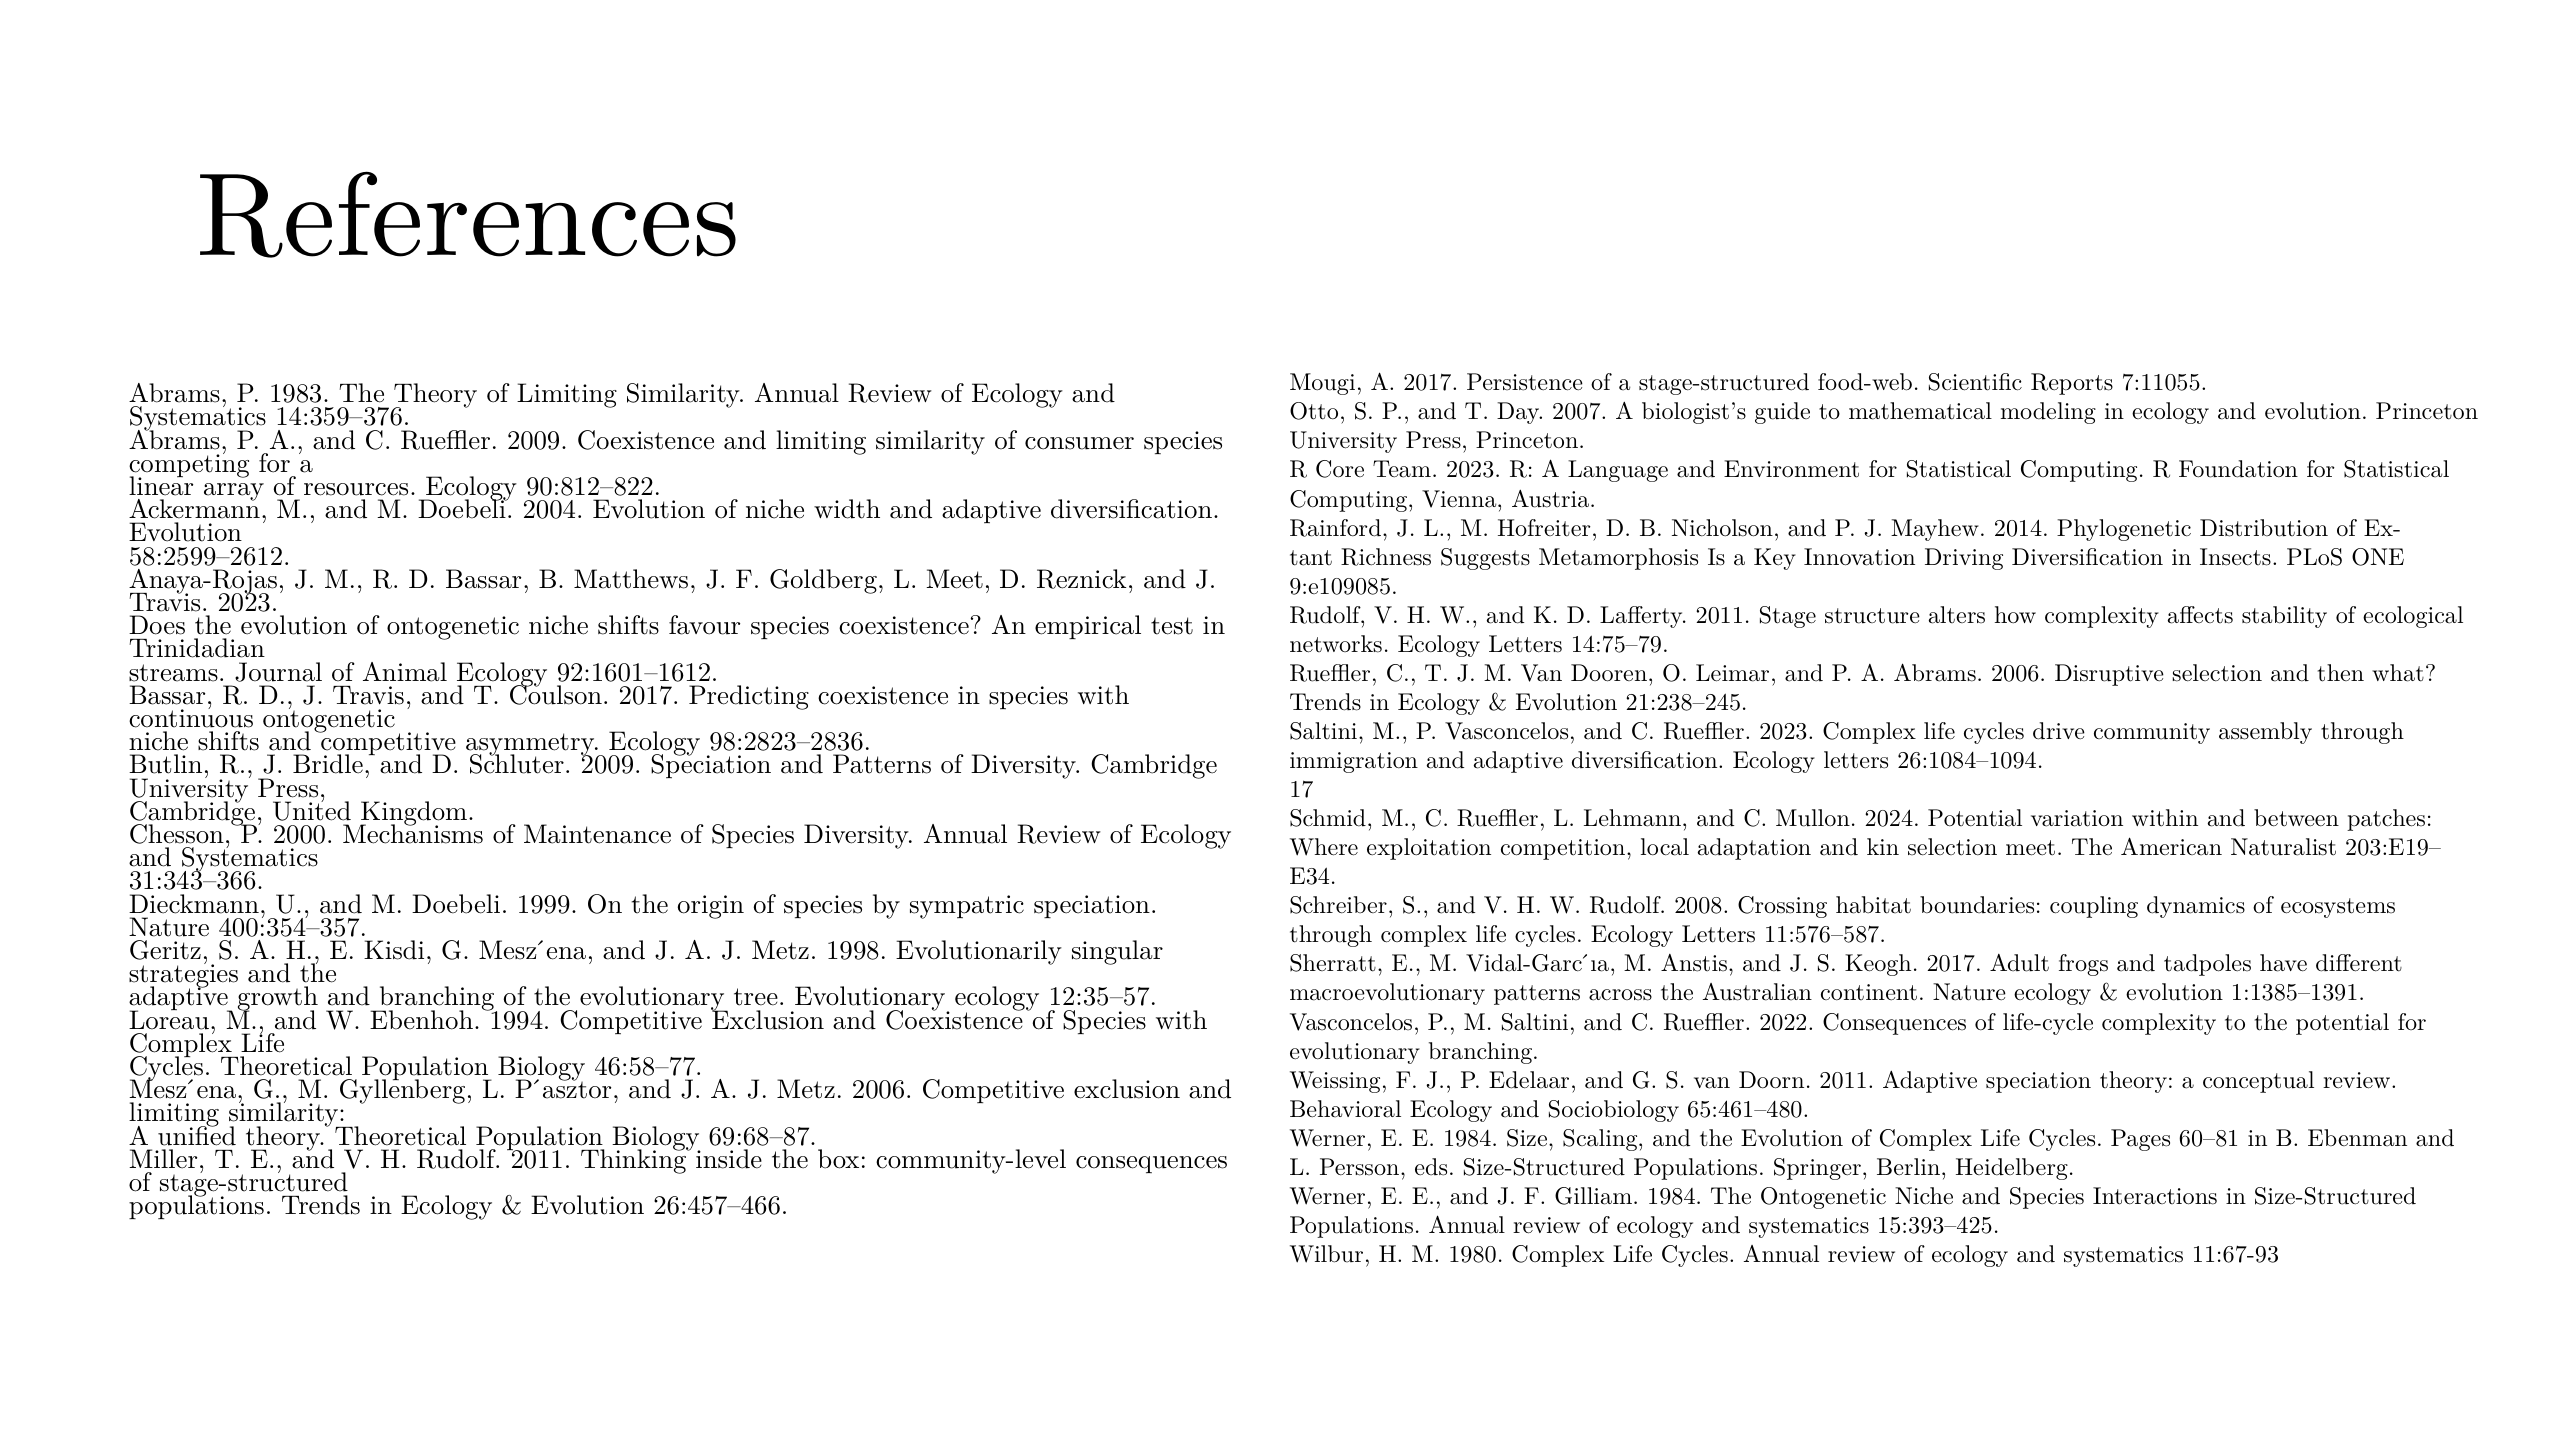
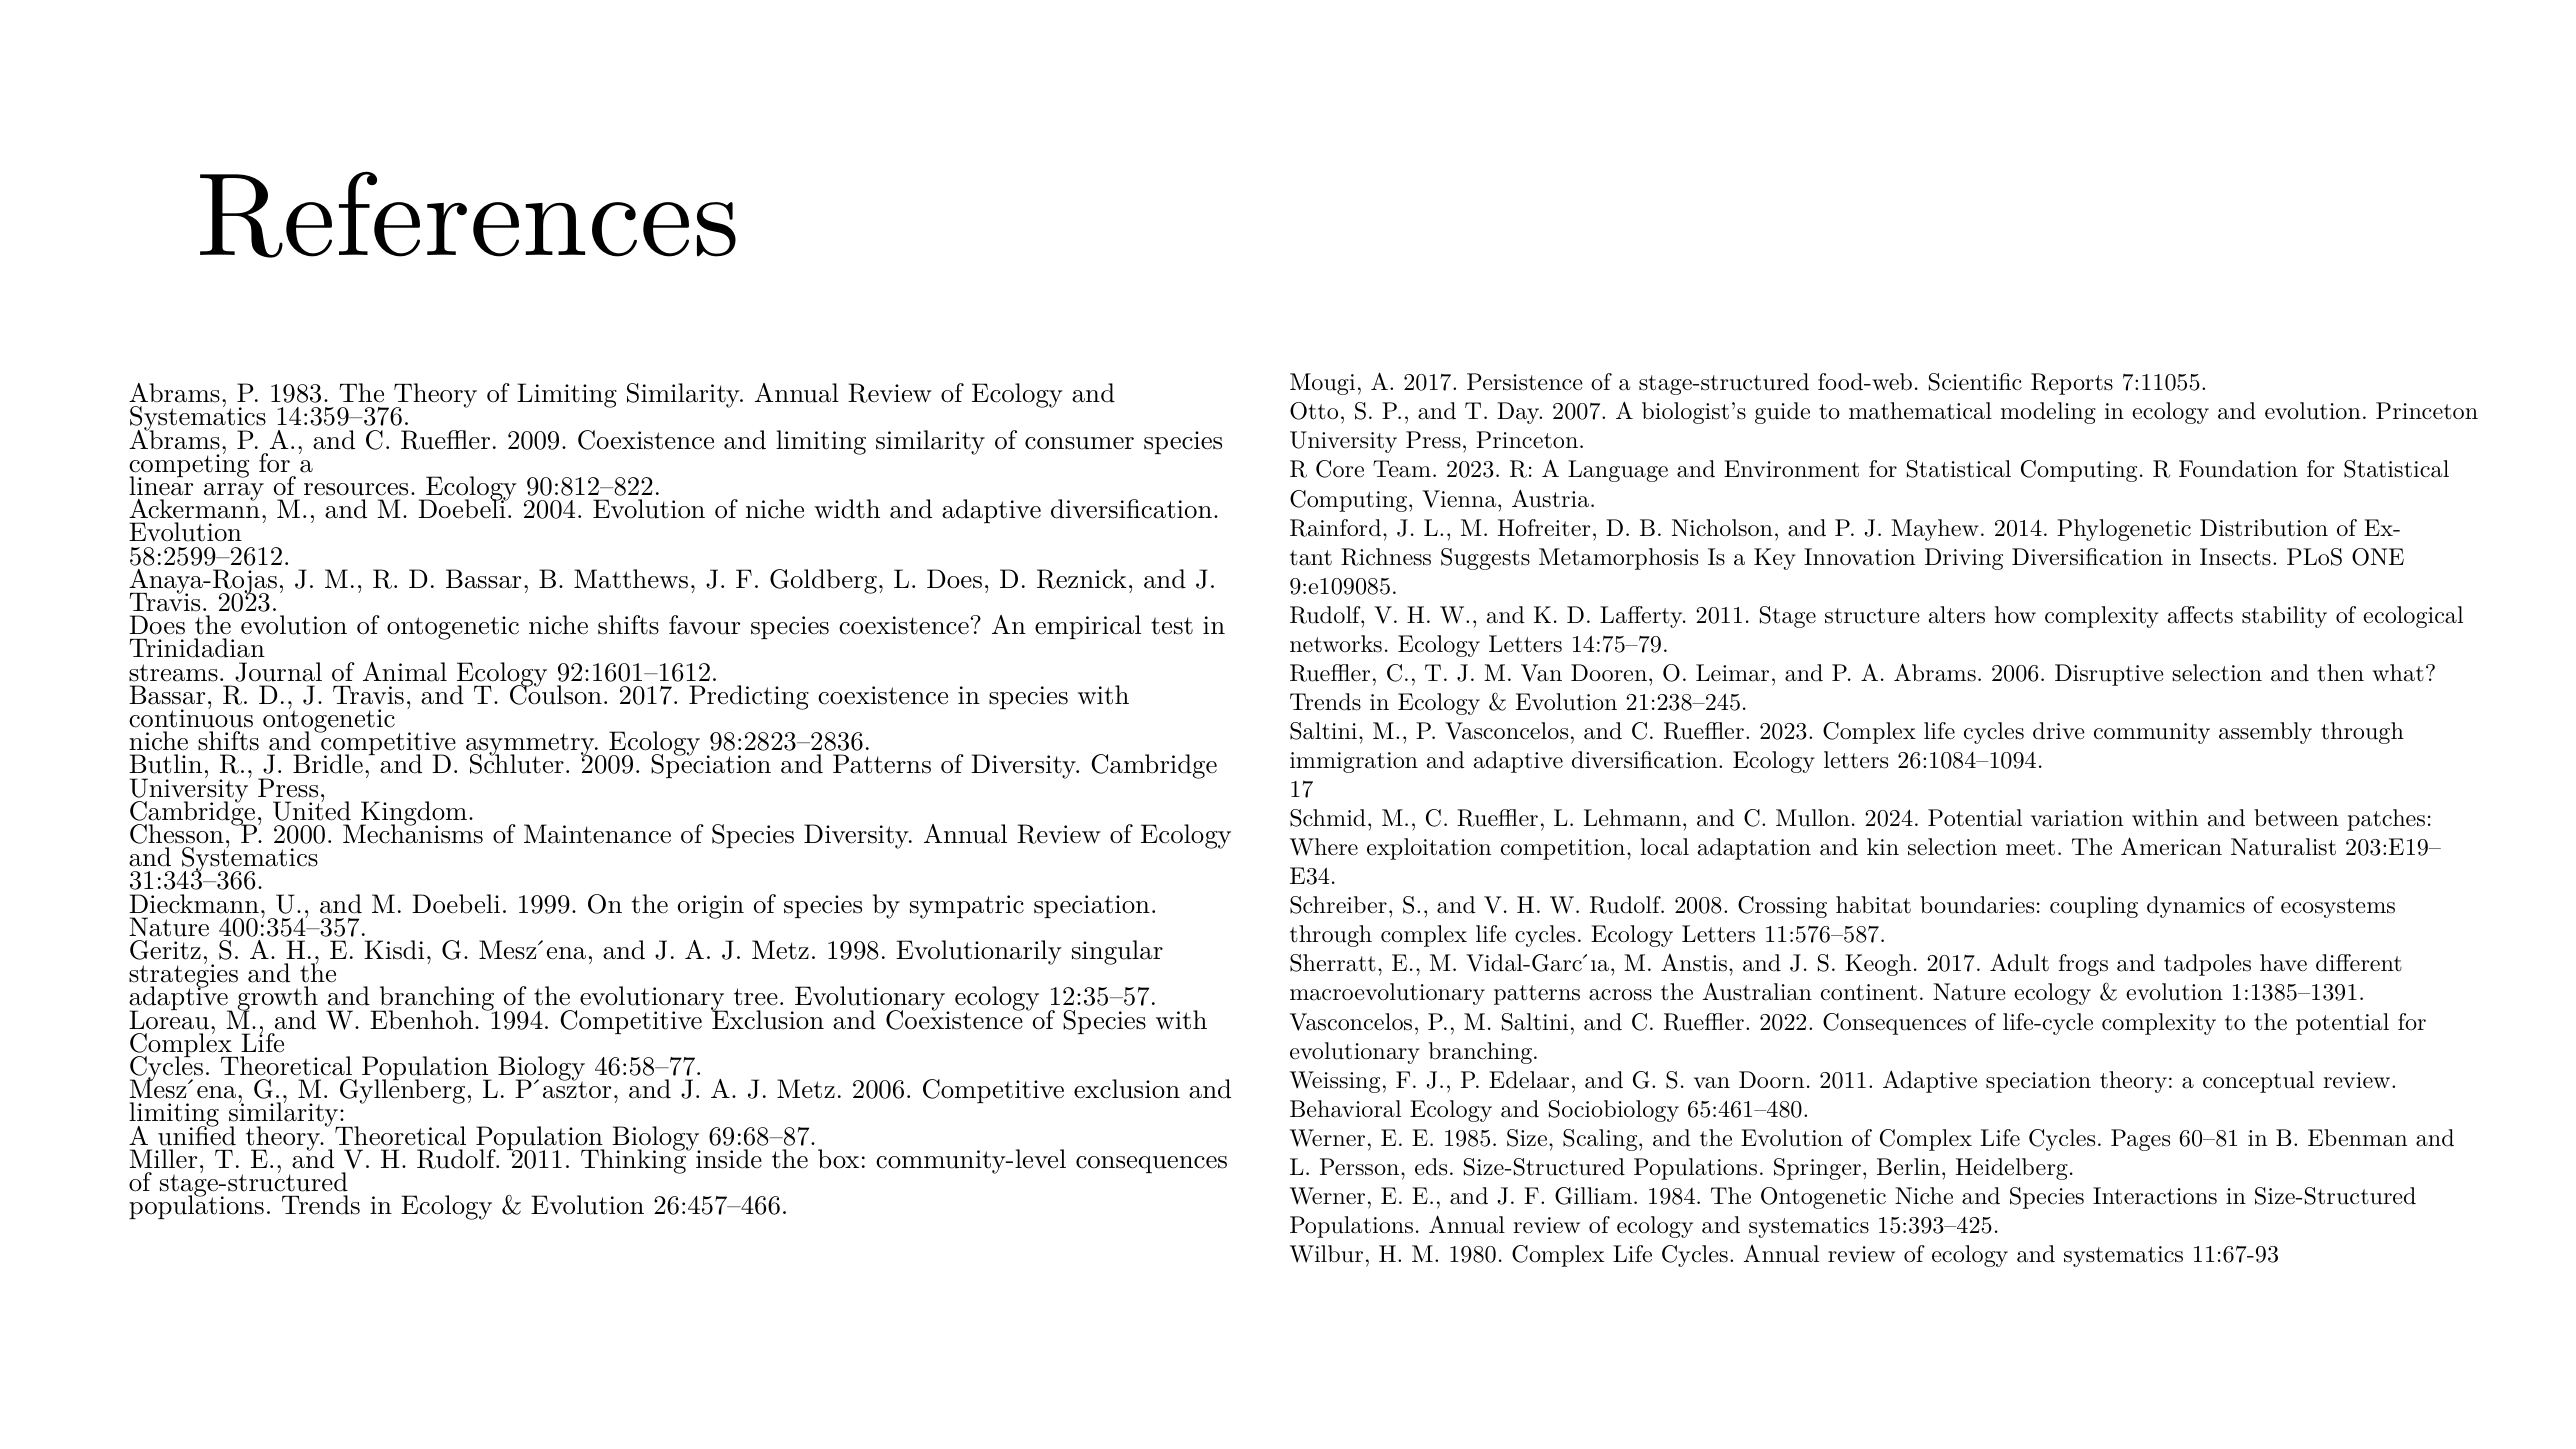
L Meet: Meet -> Does (958, 579)
E 1984: 1984 -> 1985 (1471, 1138)
